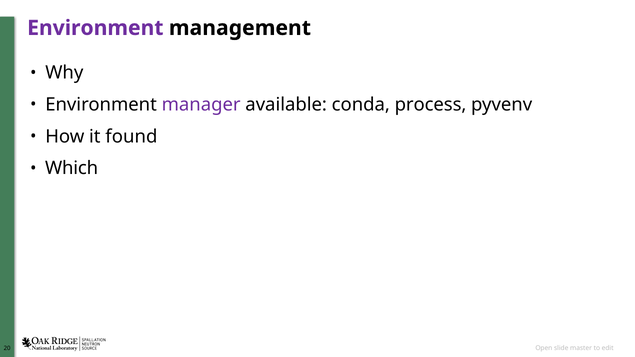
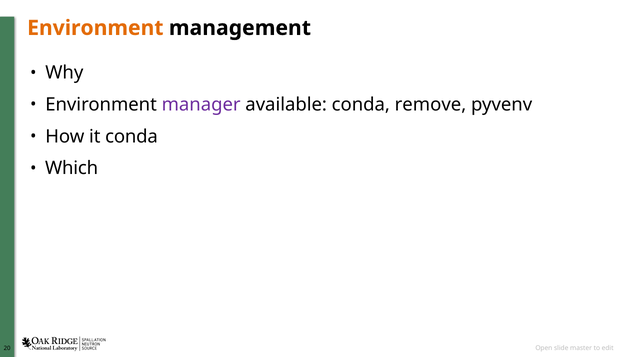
Environment colour: purple -> orange (95, 28)
process: process -> remove (430, 105)
it found: found -> conda (132, 136)
